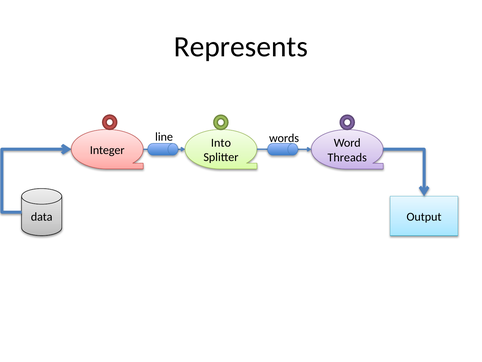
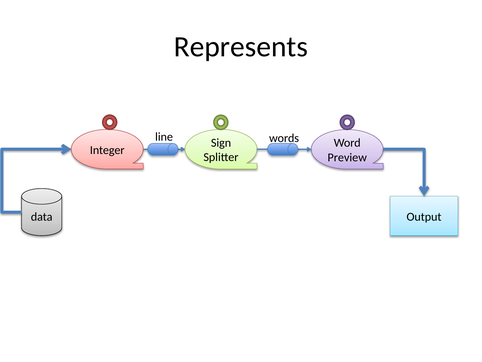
Into: Into -> Sign (221, 143)
Threads: Threads -> Preview (347, 157)
